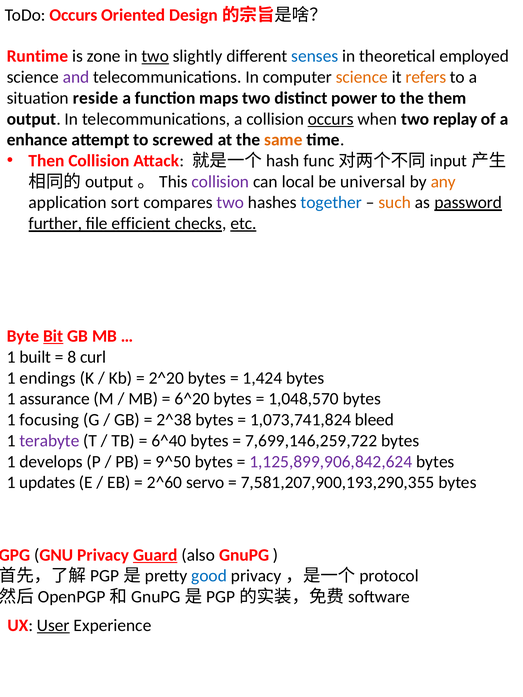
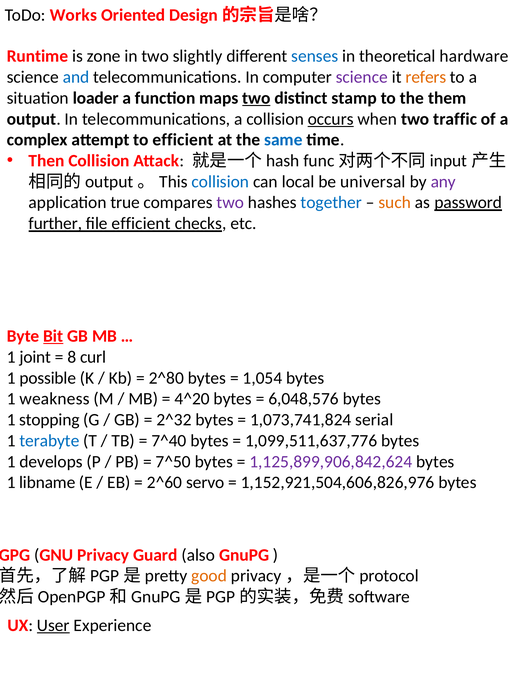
ToDo Occurs: Occurs -> Works (73, 15)
two underline: present -> none (155, 56)
employed: employed -> hardware (474, 56)
and colour: purple -> blue (76, 77)
science colour: orange -> purple (362, 77)
reside: reside -> loader (96, 98)
two underline: none -> present (256, 98)
power: power -> stamp (354, 98)
replay: replay -> traffic (455, 119)
enhance: enhance -> complex (37, 140)
to screwed: screwed -> efficient (183, 140)
same colour: orange -> blue (283, 140)
collision colour: purple -> blue (220, 182)
any colour: orange -> purple (443, 182)
sort: sort -> true (125, 203)
etc underline: present -> none (243, 224)
built: built -> joint (35, 357)
endings: endings -> possible (48, 378)
2^20: 2^20 -> 2^80 (166, 378)
1,424: 1,424 -> 1,054 (262, 378)
assurance: assurance -> weakness (54, 399)
6^20: 6^20 -> 4^20 (192, 399)
1,048,570: 1,048,570 -> 6,048,576 (304, 399)
focusing: focusing -> stopping (49, 420)
2^38: 2^38 -> 2^32 (174, 420)
bleed: bleed -> serial (374, 420)
terabyte colour: purple -> blue (49, 441)
6^40: 6^40 -> 7^40 (169, 441)
7,699,146,259,722: 7,699,146,259,722 -> 1,099,511,637,776 (311, 441)
9^50: 9^50 -> 7^50 (173, 462)
updates: updates -> libname (47, 483)
7,581,207,900,193,290,355: 7,581,207,900,193,290,355 -> 1,152,921,504,606,826,976 (338, 483)
Guard underline: present -> none (155, 555)
good colour: blue -> orange (209, 576)
